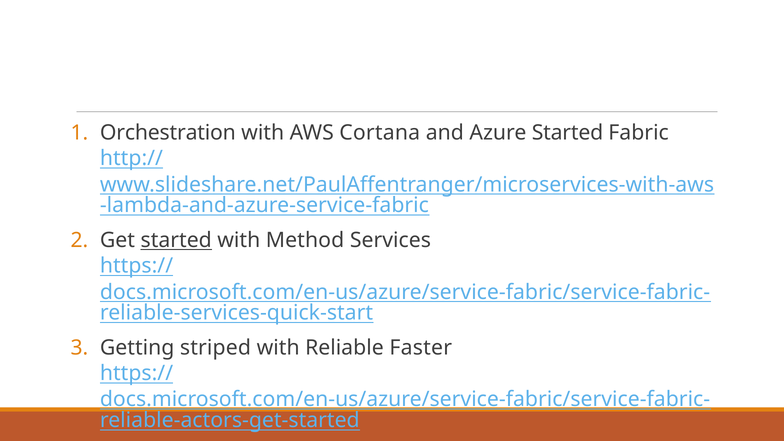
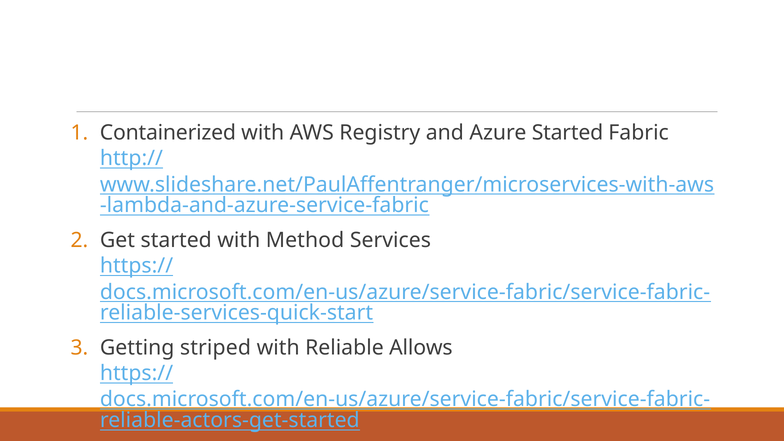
Orchestration: Orchestration -> Containerized (168, 133)
Cortana: Cortana -> Registry (380, 133)
started underline: present -> none (176, 240)
Faster: Faster -> Allows (421, 348)
